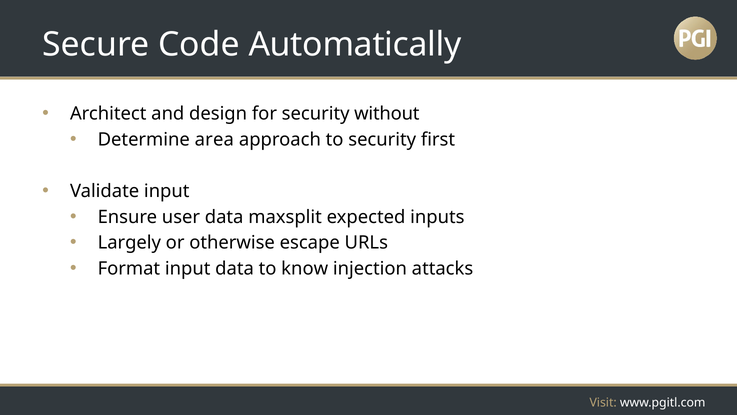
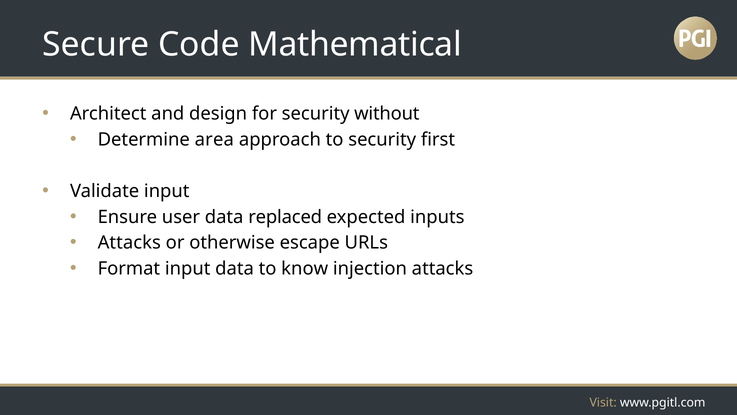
Automatically: Automatically -> Mathematical (355, 44)
maxsplit: maxsplit -> replaced (285, 217)
Largely: Largely -> Attacks (129, 243)
